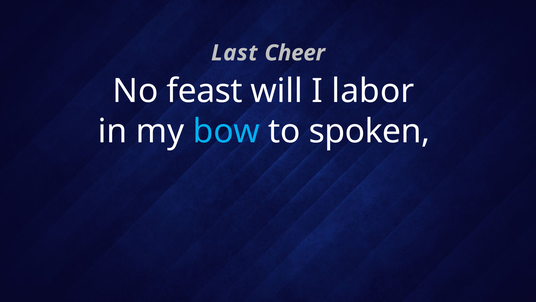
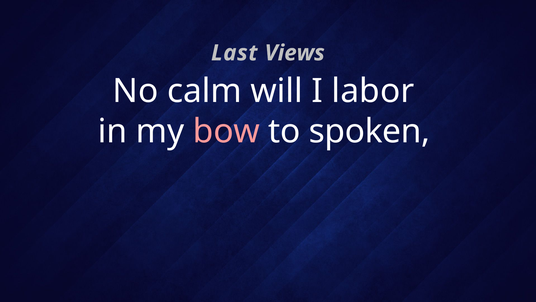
Cheer: Cheer -> Views (295, 53)
feast: feast -> calm (204, 91)
bow colour: light blue -> pink (226, 131)
